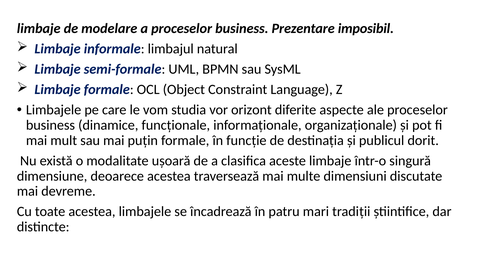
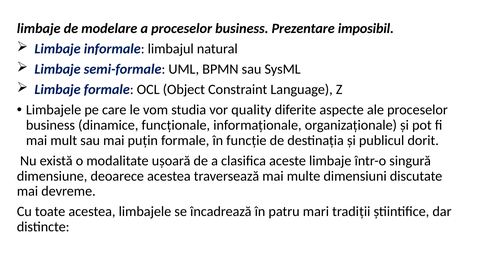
orizont: orizont -> quality (251, 110)
